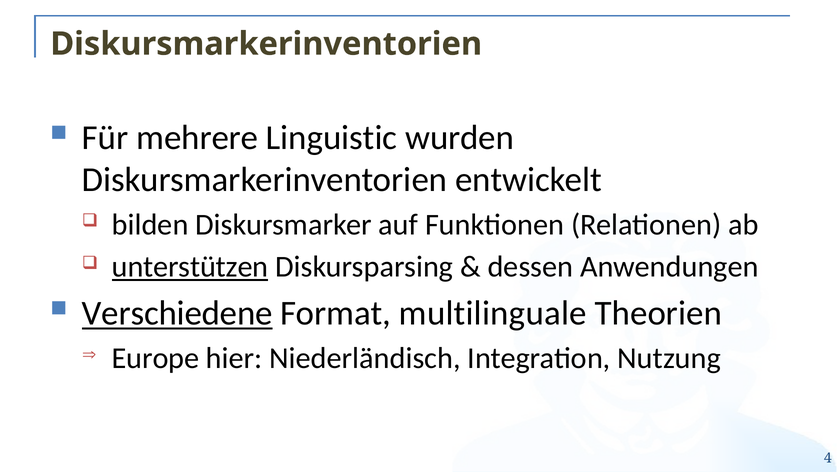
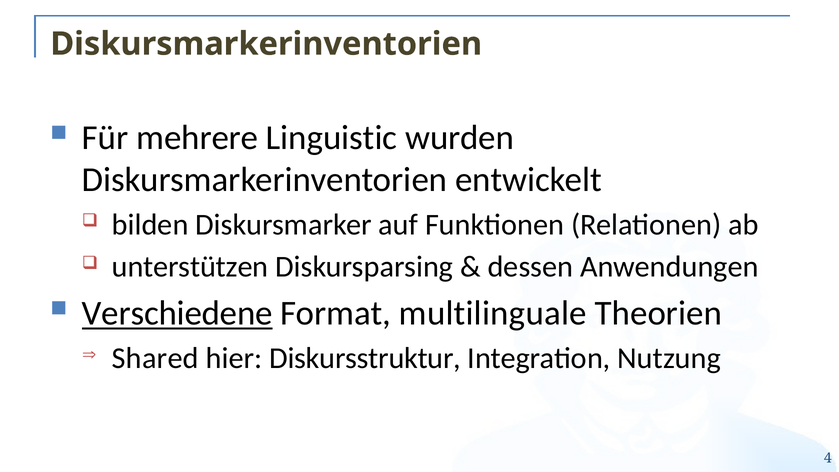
unterstützen underline: present -> none (190, 267)
Europe: Europe -> Shared (155, 358)
Niederländisch: Niederländisch -> Diskursstruktur (365, 358)
